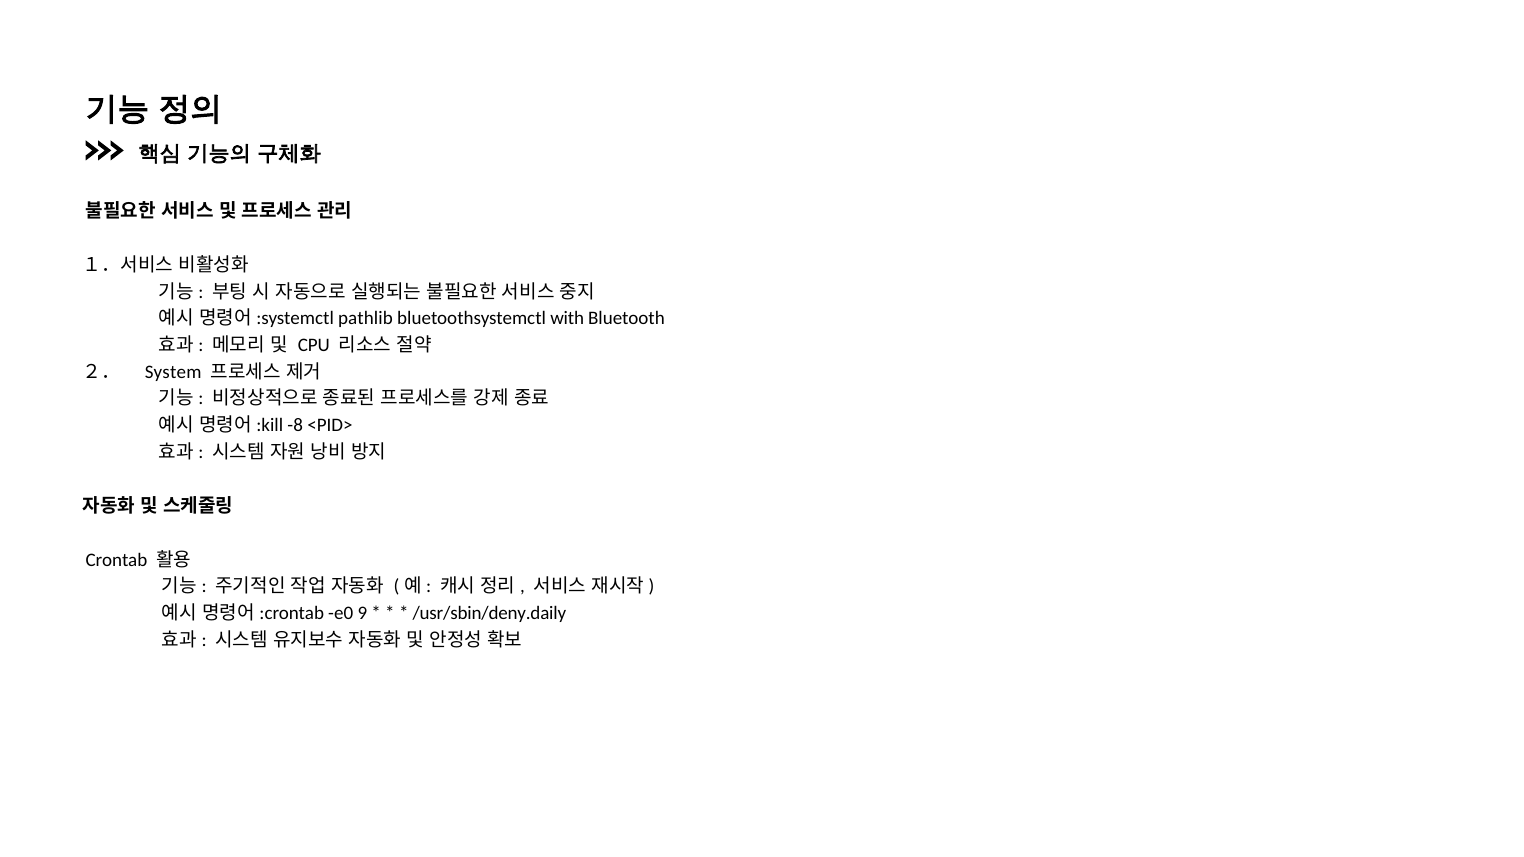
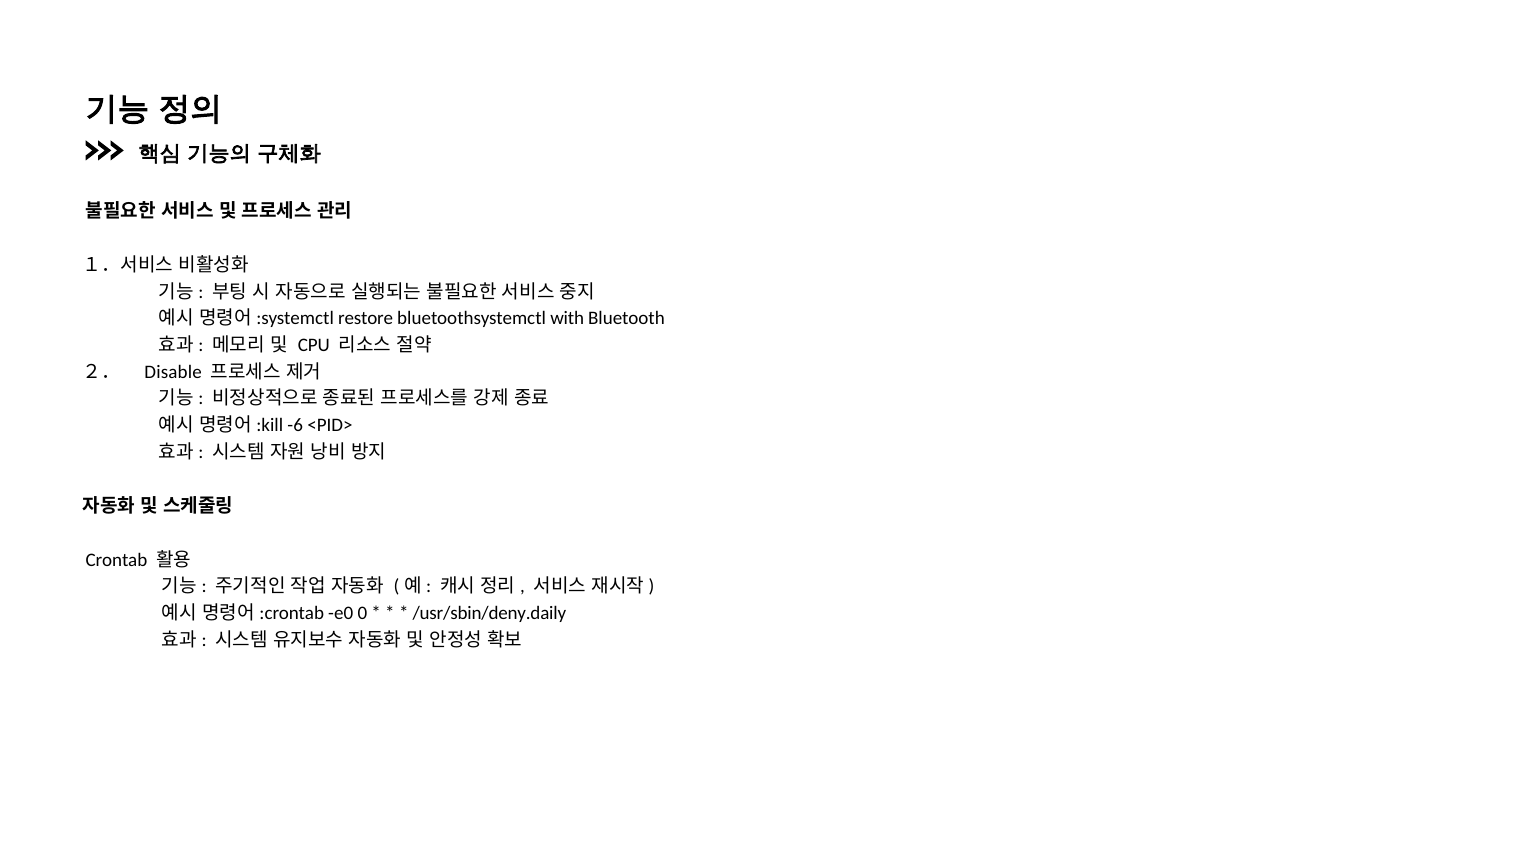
pathlib: pathlib -> restore (366, 319)
System: System -> Disable (173, 372)
-8: -8 -> -6 (295, 425)
9: 9 -> 0 (362, 614)
